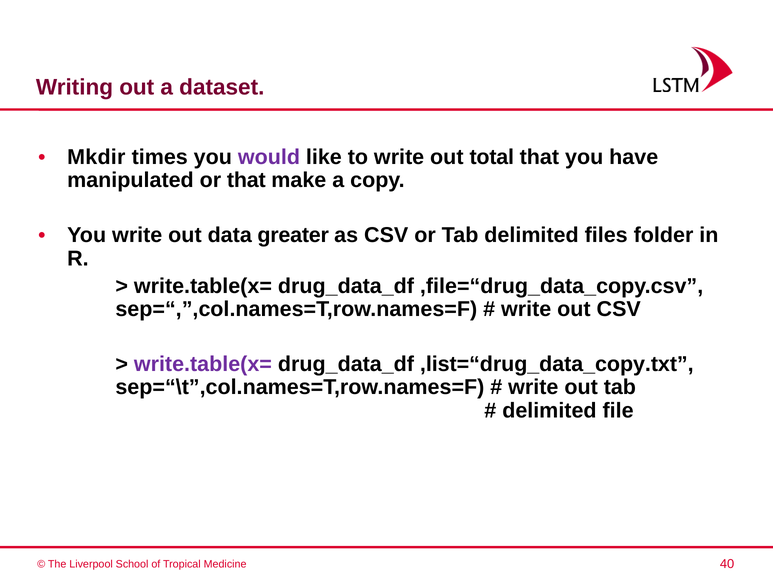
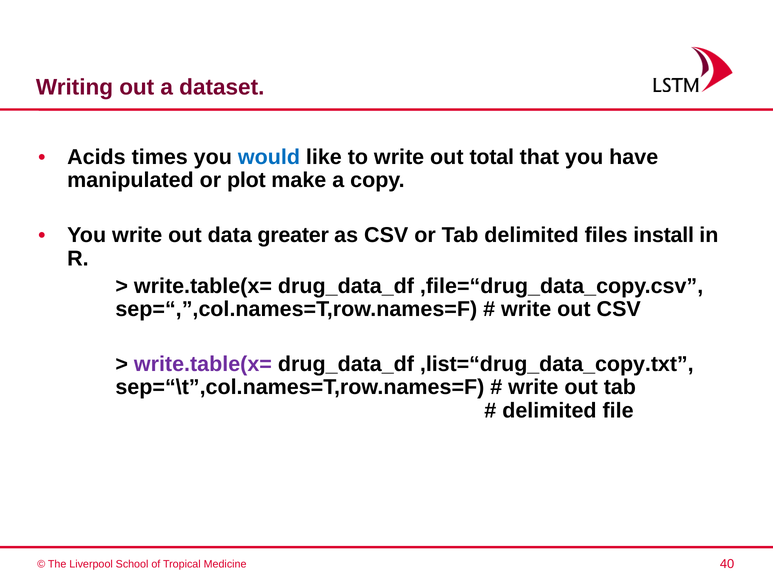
Mkdir: Mkdir -> Acids (96, 157)
would colour: purple -> blue (269, 157)
or that: that -> plot (246, 180)
folder: folder -> install (664, 235)
